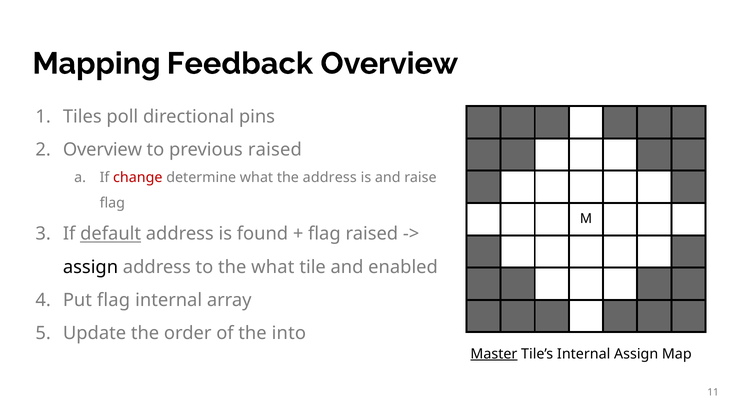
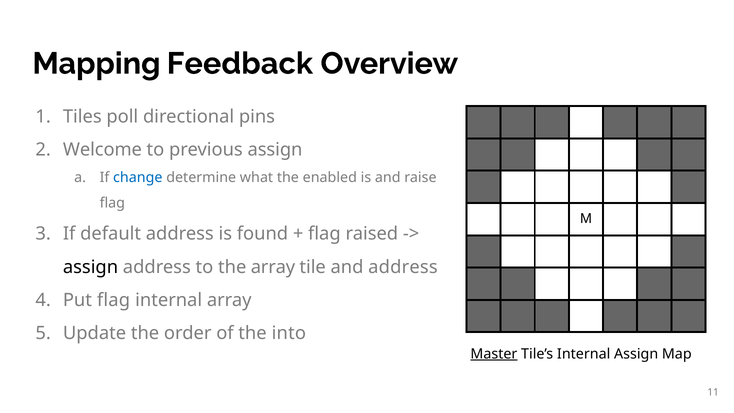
Overview: Overview -> Welcome (102, 149)
previous raised: raised -> assign (275, 149)
change colour: red -> blue (138, 177)
the address: address -> enabled (330, 177)
default underline: present -> none (111, 234)
the what: what -> array (273, 267)
and enabled: enabled -> address (403, 267)
